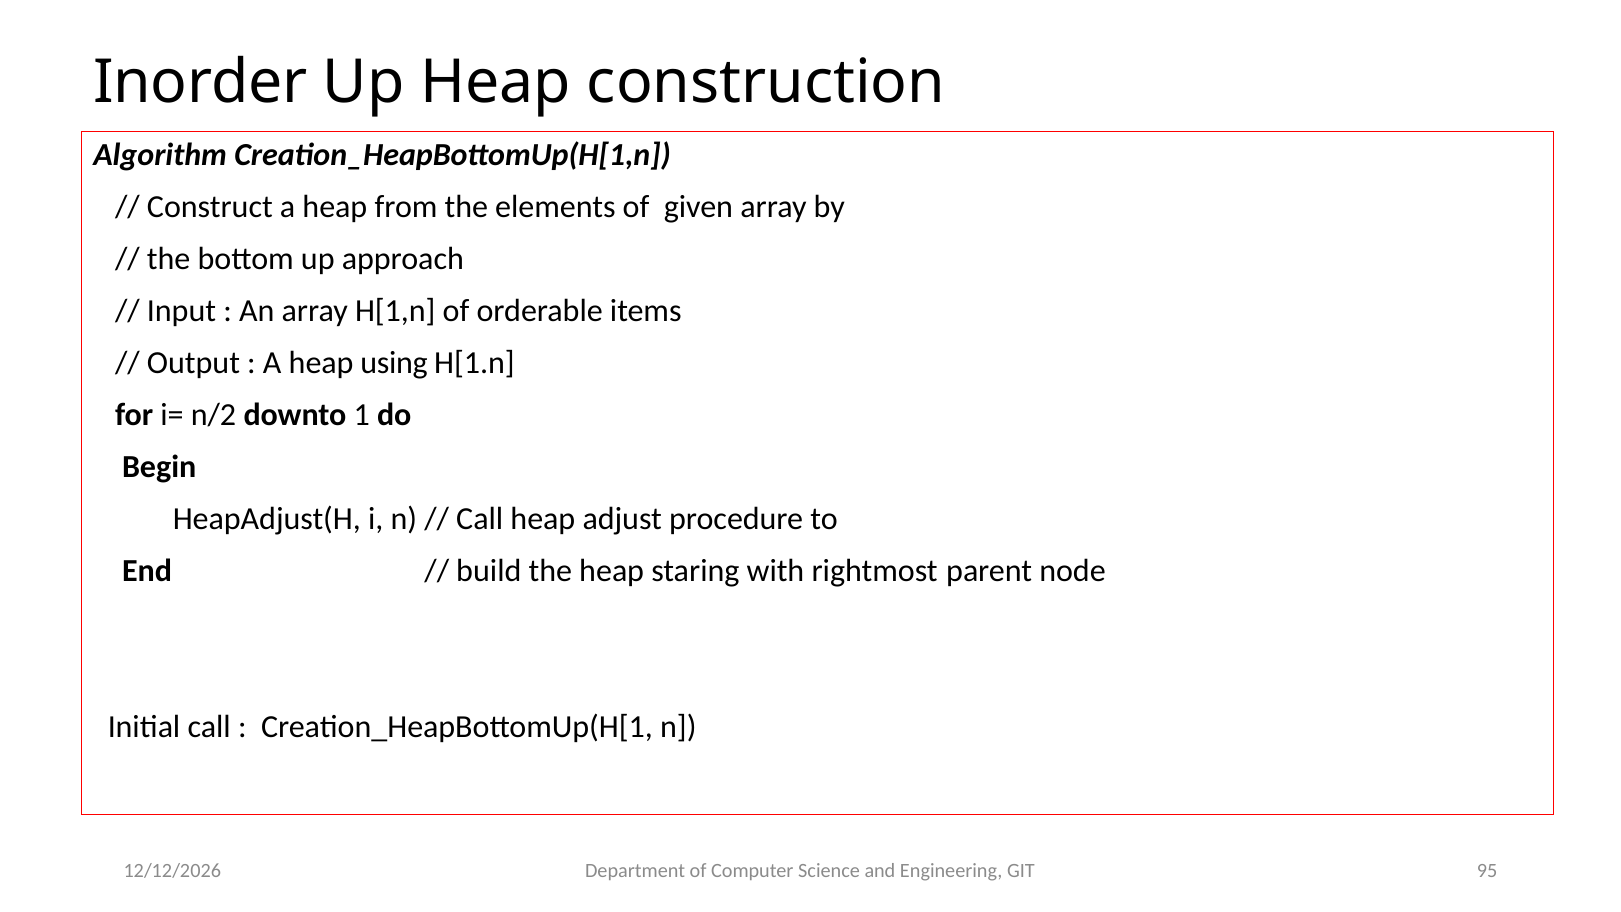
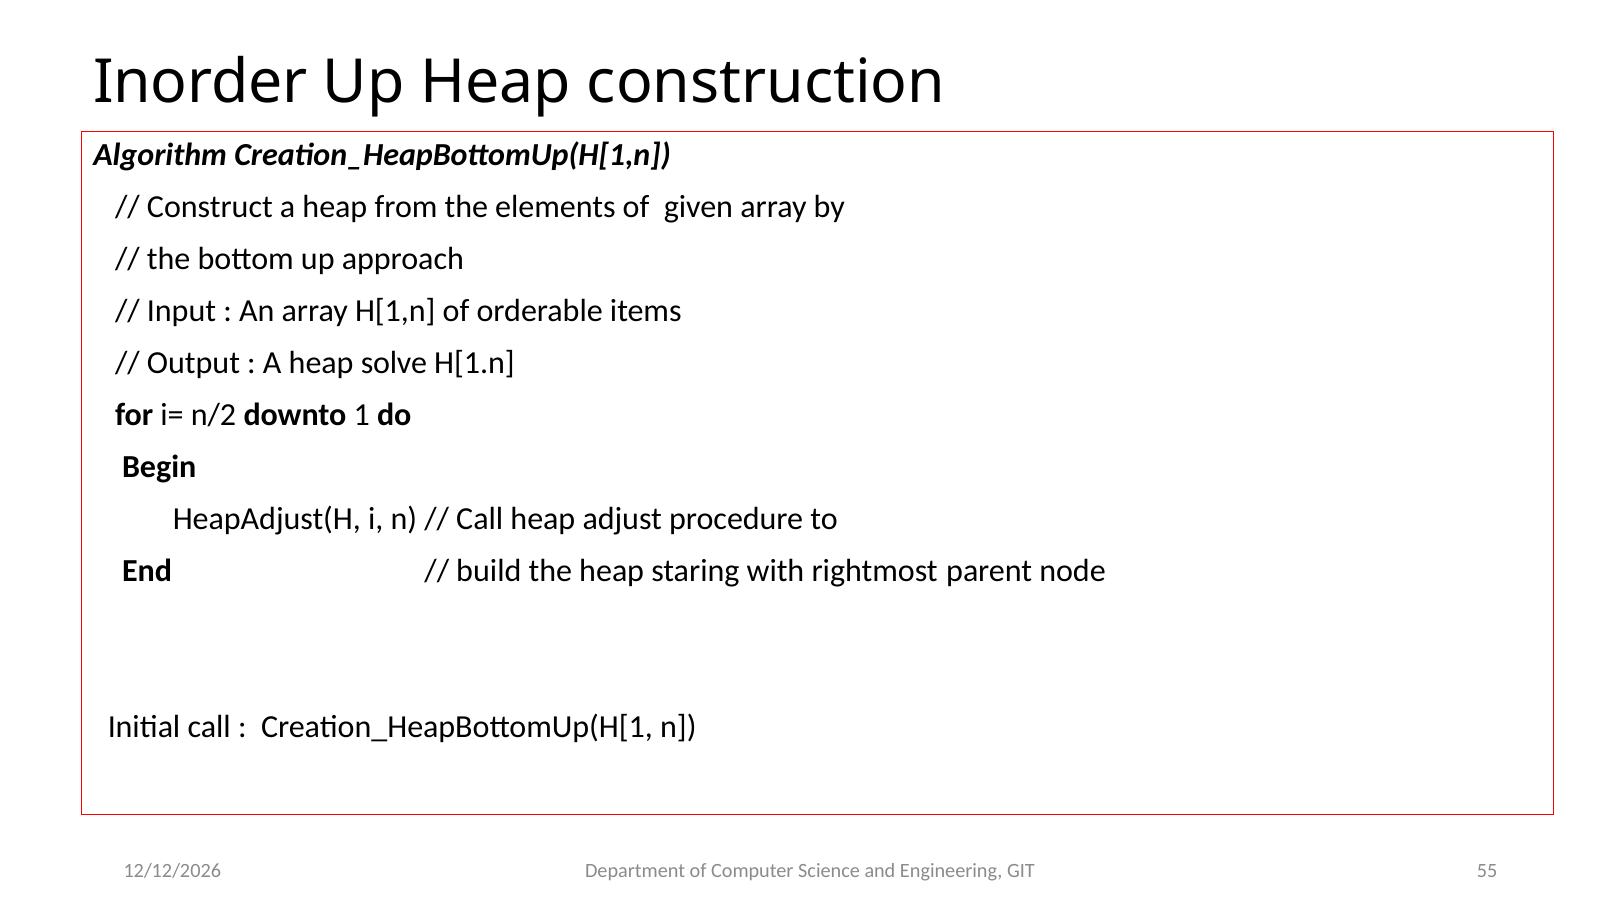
using: using -> solve (394, 363)
95: 95 -> 55 (1487, 871)
